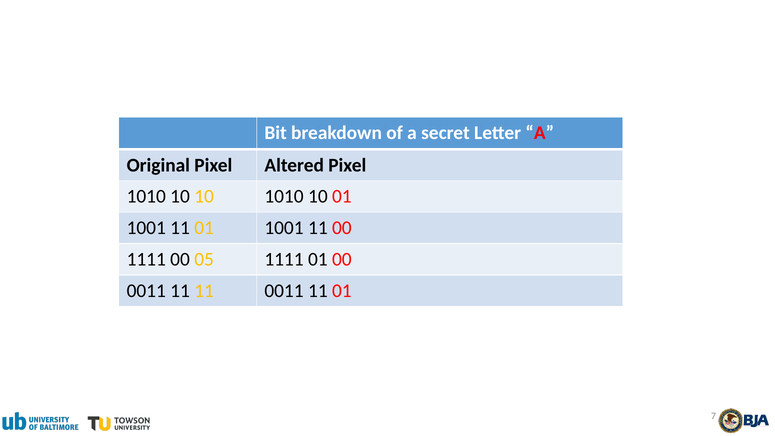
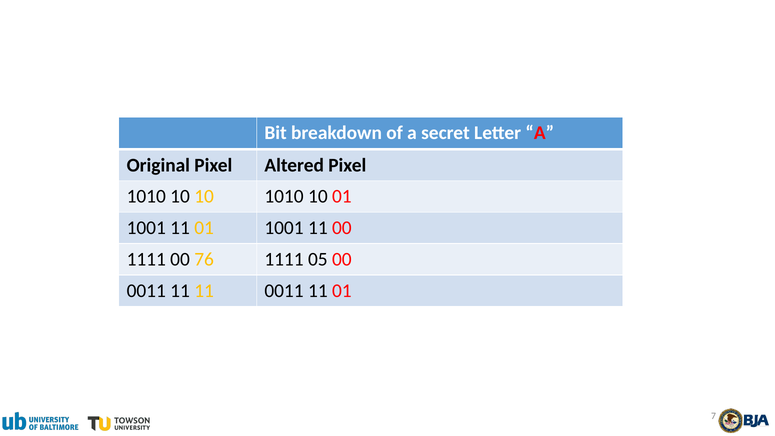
05: 05 -> 76 (204, 259)
1111 01: 01 -> 05 (318, 259)
